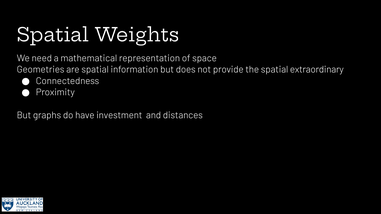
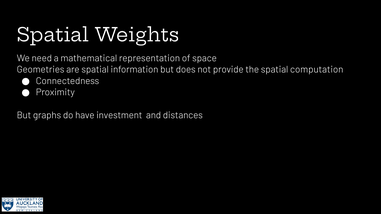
extraordinary: extraordinary -> computation (317, 70)
